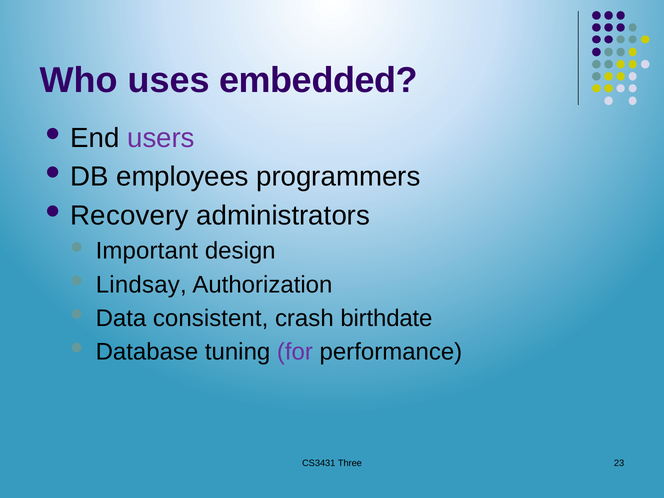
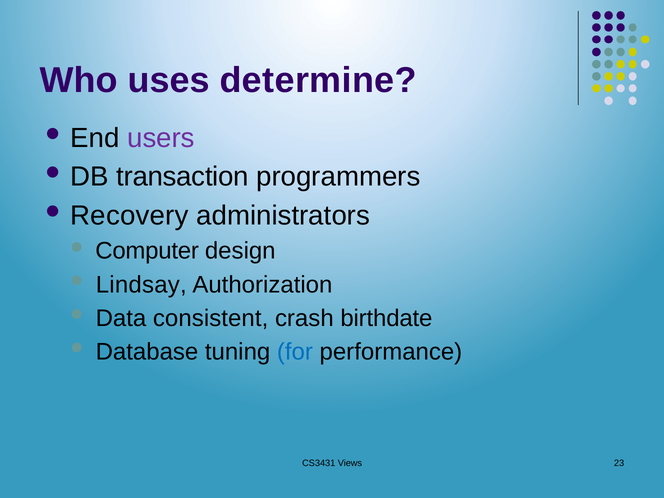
embedded: embedded -> determine (318, 81)
employees: employees -> transaction (183, 177)
Important: Important -> Computer (147, 251)
for colour: purple -> blue (295, 352)
Three: Three -> Views (350, 463)
